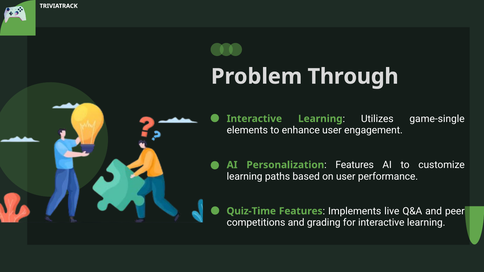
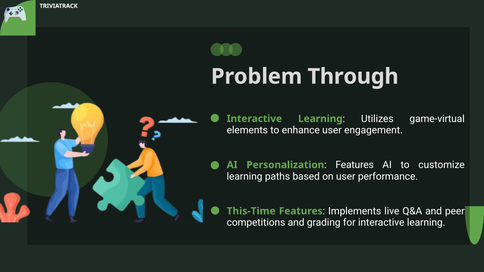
game-single: game-single -> game-virtual (437, 119)
Quiz-Time: Quiz-Time -> This-Time (251, 211)
